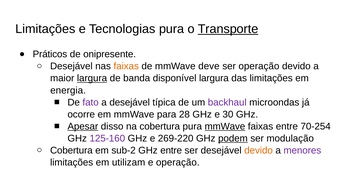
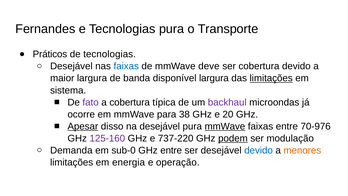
Limitações: Limitações -> Fernandes (45, 29)
Transporte underline: present -> none (228, 29)
de onipresente: onipresente -> tecnologias (110, 54)
faixas colour: orange -> blue (126, 66)
ser operação: operação -> cobertura (259, 66)
largura underline: present -> none (92, 78)
limitações underline: none -> present (271, 78)
energia: energia -> sistema (68, 90)
a desejável: desejável -> cobertura (130, 102)
28: 28 -> 38 (184, 114)
30: 30 -> 20 (228, 114)
na cobertura: cobertura -> desejável (160, 126)
70-254: 70-254 -> 70-976 (316, 126)
269-220: 269-220 -> 737-220 (176, 138)
Cobertura: Cobertura -> Demanda (71, 150)
sub-2: sub-2 -> sub-0 (124, 150)
devido colour: orange -> blue (259, 150)
menores colour: purple -> orange (302, 150)
utilizam: utilizam -> energia (129, 162)
